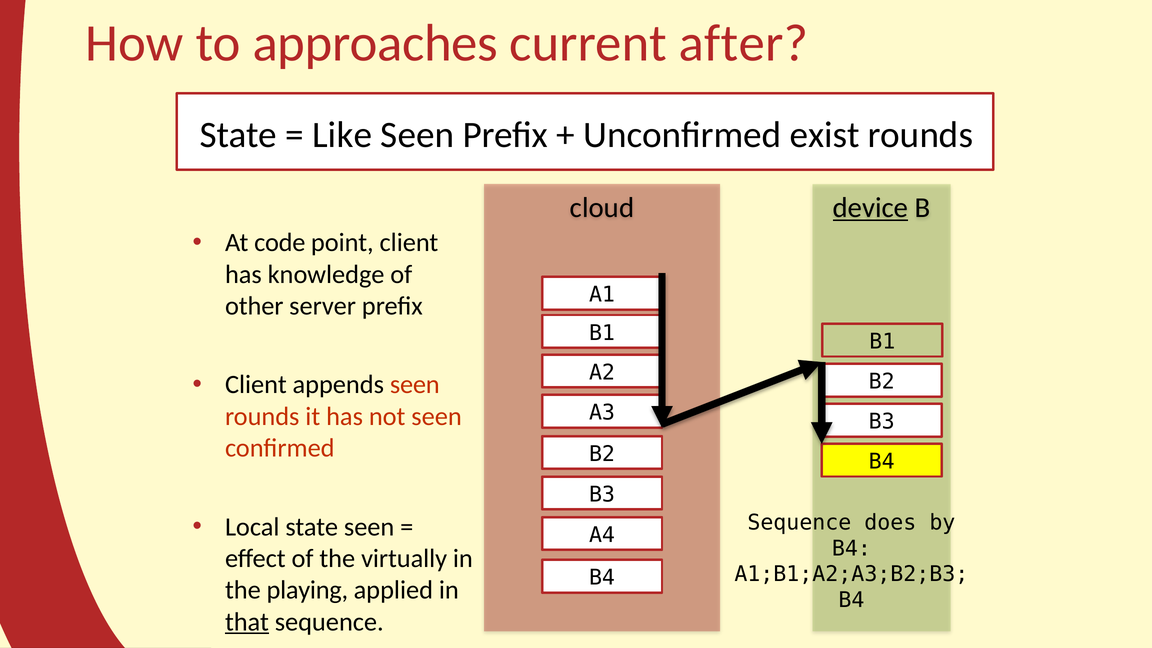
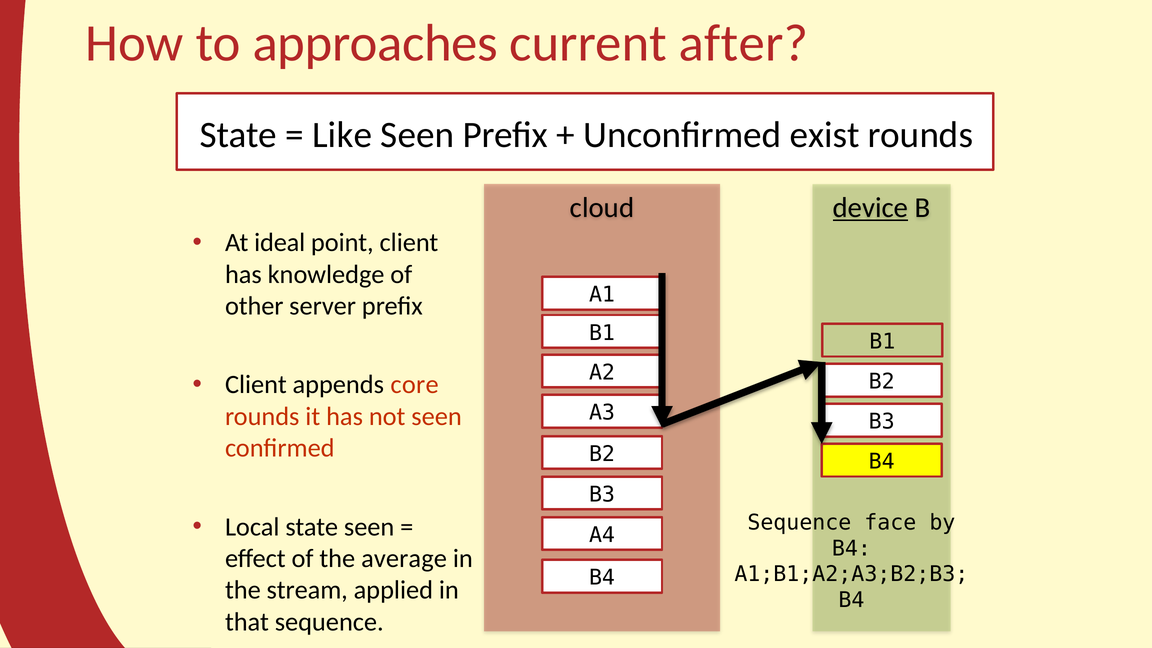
code: code -> ideal (280, 243)
appends seen: seen -> core (415, 385)
does: does -> face (890, 523)
virtually: virtually -> average (404, 559)
playing: playing -> stream (307, 590)
that underline: present -> none (247, 622)
